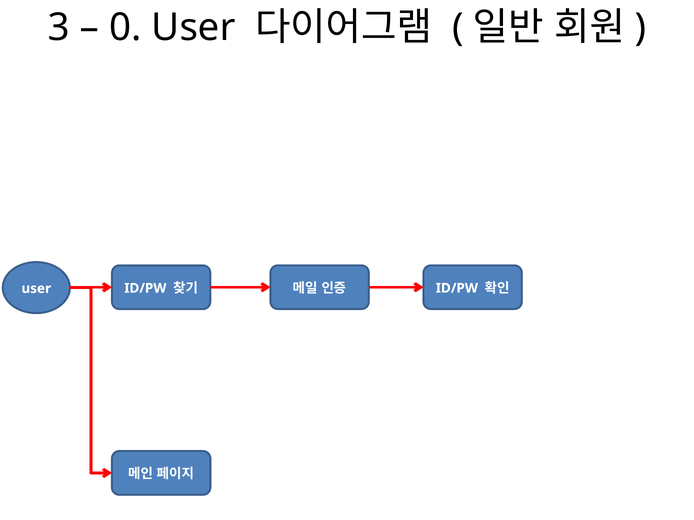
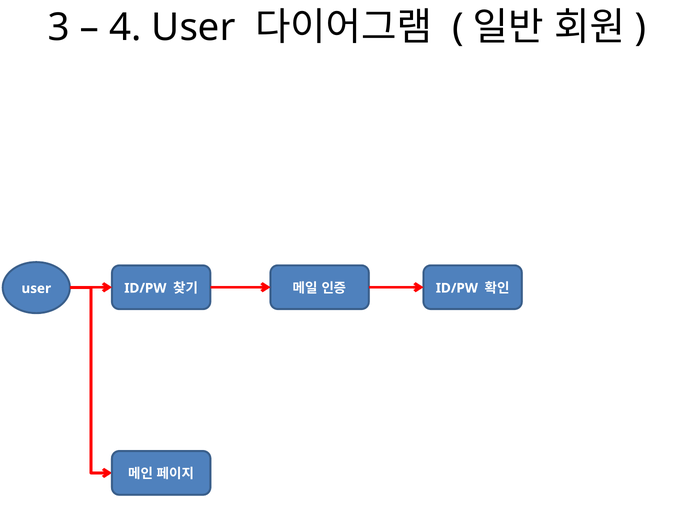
0: 0 -> 4 (125, 28)
